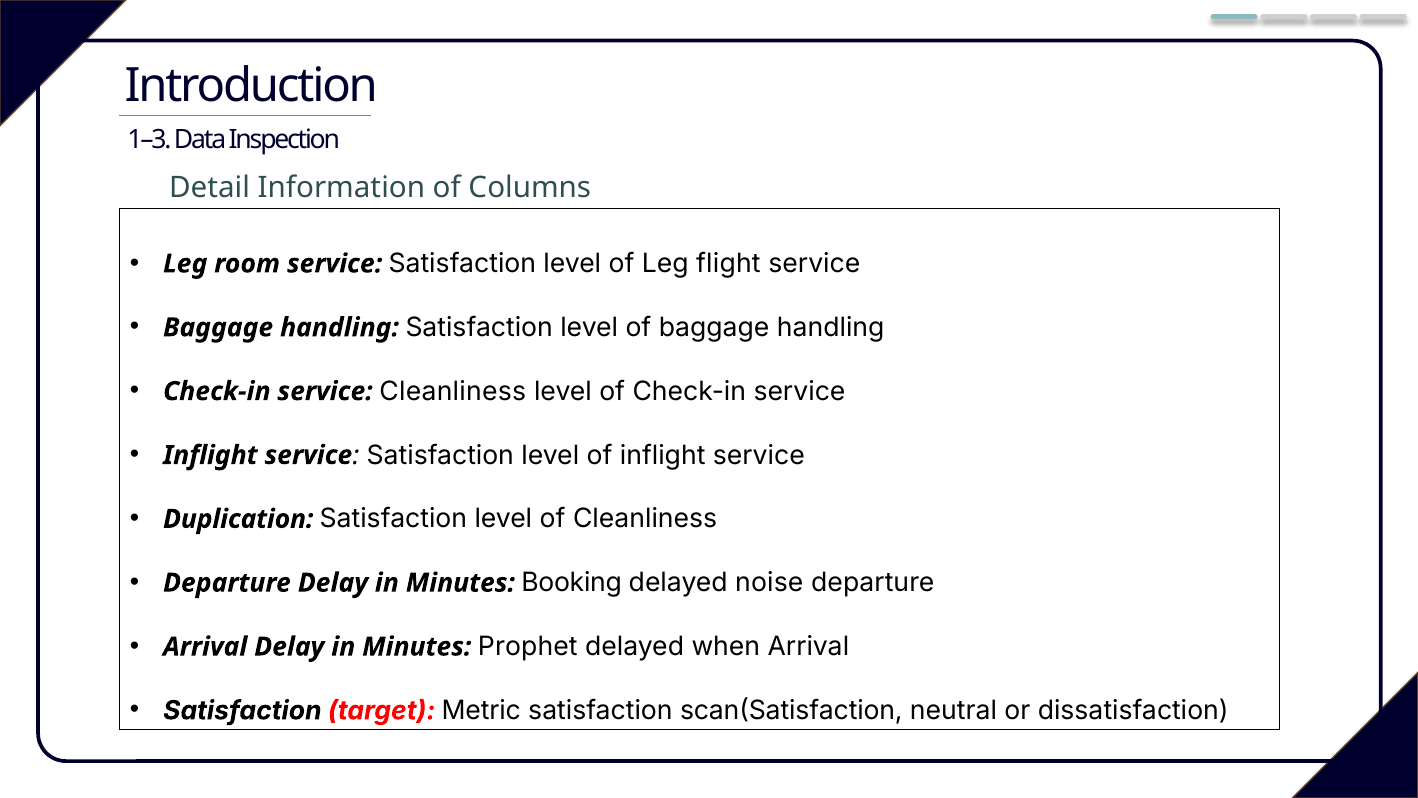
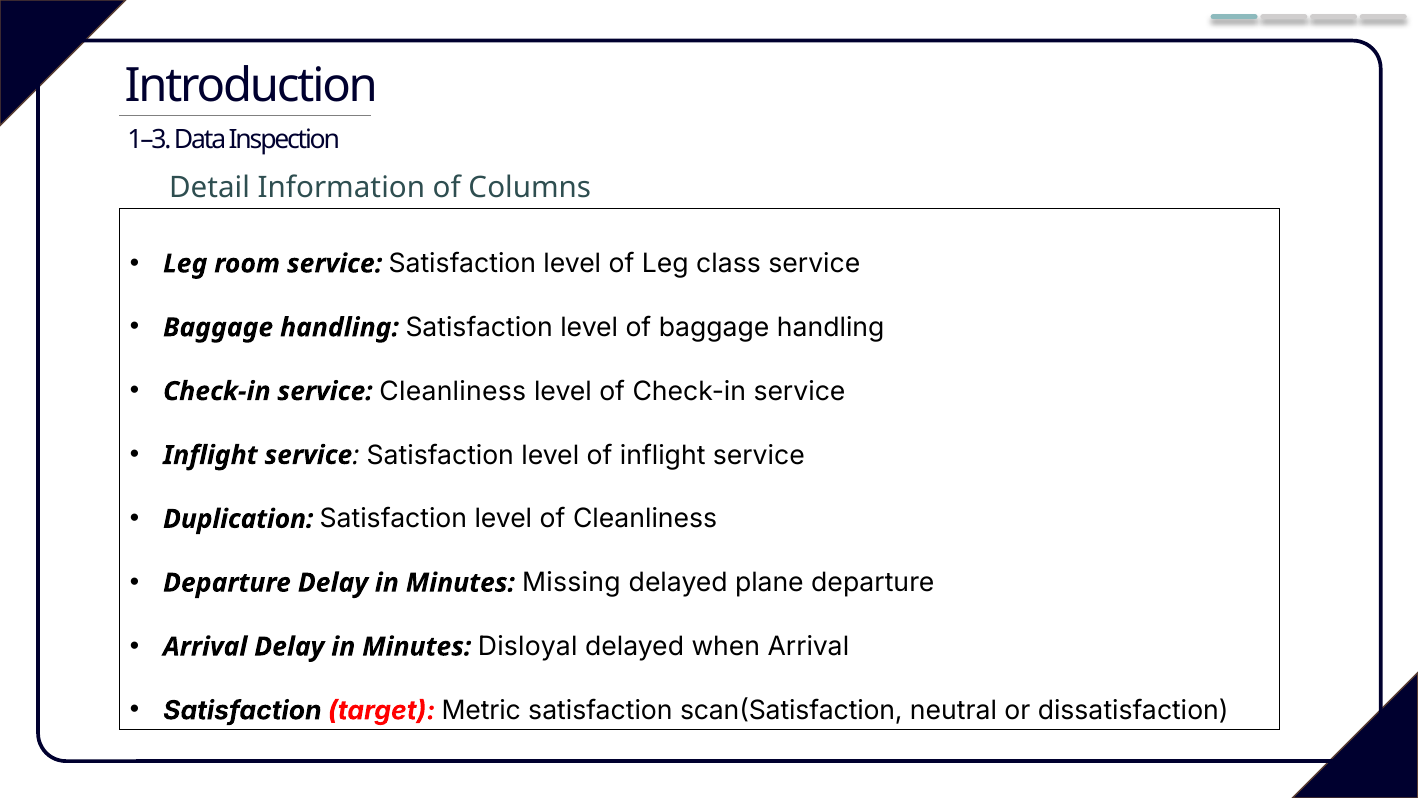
flight: flight -> class (728, 264)
Booking: Booking -> Missing (571, 583)
noise: noise -> plane (769, 583)
Prophet: Prophet -> Disloyal (528, 646)
